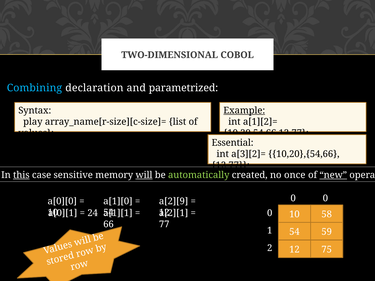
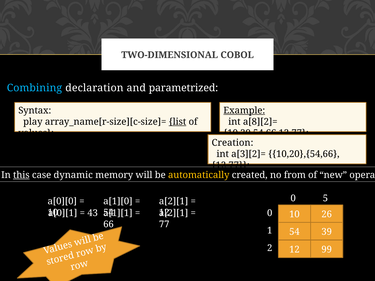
list underline: none -> present (177, 122)
a[1][2]=: a[1][2]= -> a[8][2]= (260, 122)
Essential: Essential -> Creation (232, 143)
sensitive: sensitive -> dynamic (73, 175)
will underline: present -> none (144, 175)
automatically colour: light green -> yellow (199, 175)
once: once -> from (295, 175)
new underline: present -> none (333, 175)
0 0: 0 -> 5 (325, 199)
a[2][9: a[2][9 -> a[2][1 (174, 201)
24: 24 -> 43 (93, 213)
58: 58 -> 26 (327, 215)
59: 59 -> 39 (327, 232)
75: 75 -> 99 (327, 250)
